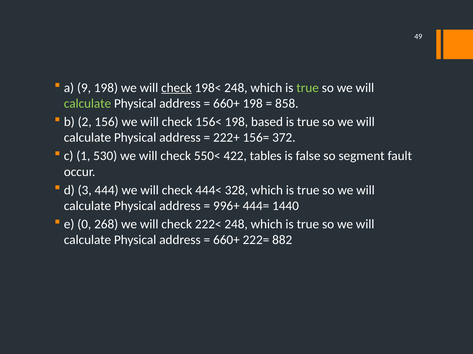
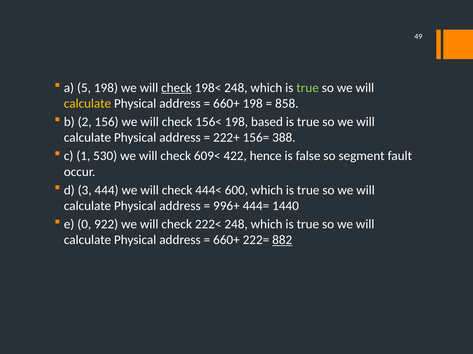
9: 9 -> 5 (84, 88)
calculate colour: light green -> yellow (87, 104)
372: 372 -> 388 (284, 138)
550<: 550< -> 609< (207, 156)
tables: tables -> hence (266, 156)
328: 328 -> 600 (236, 190)
268: 268 -> 922 (106, 225)
882 underline: none -> present (282, 240)
